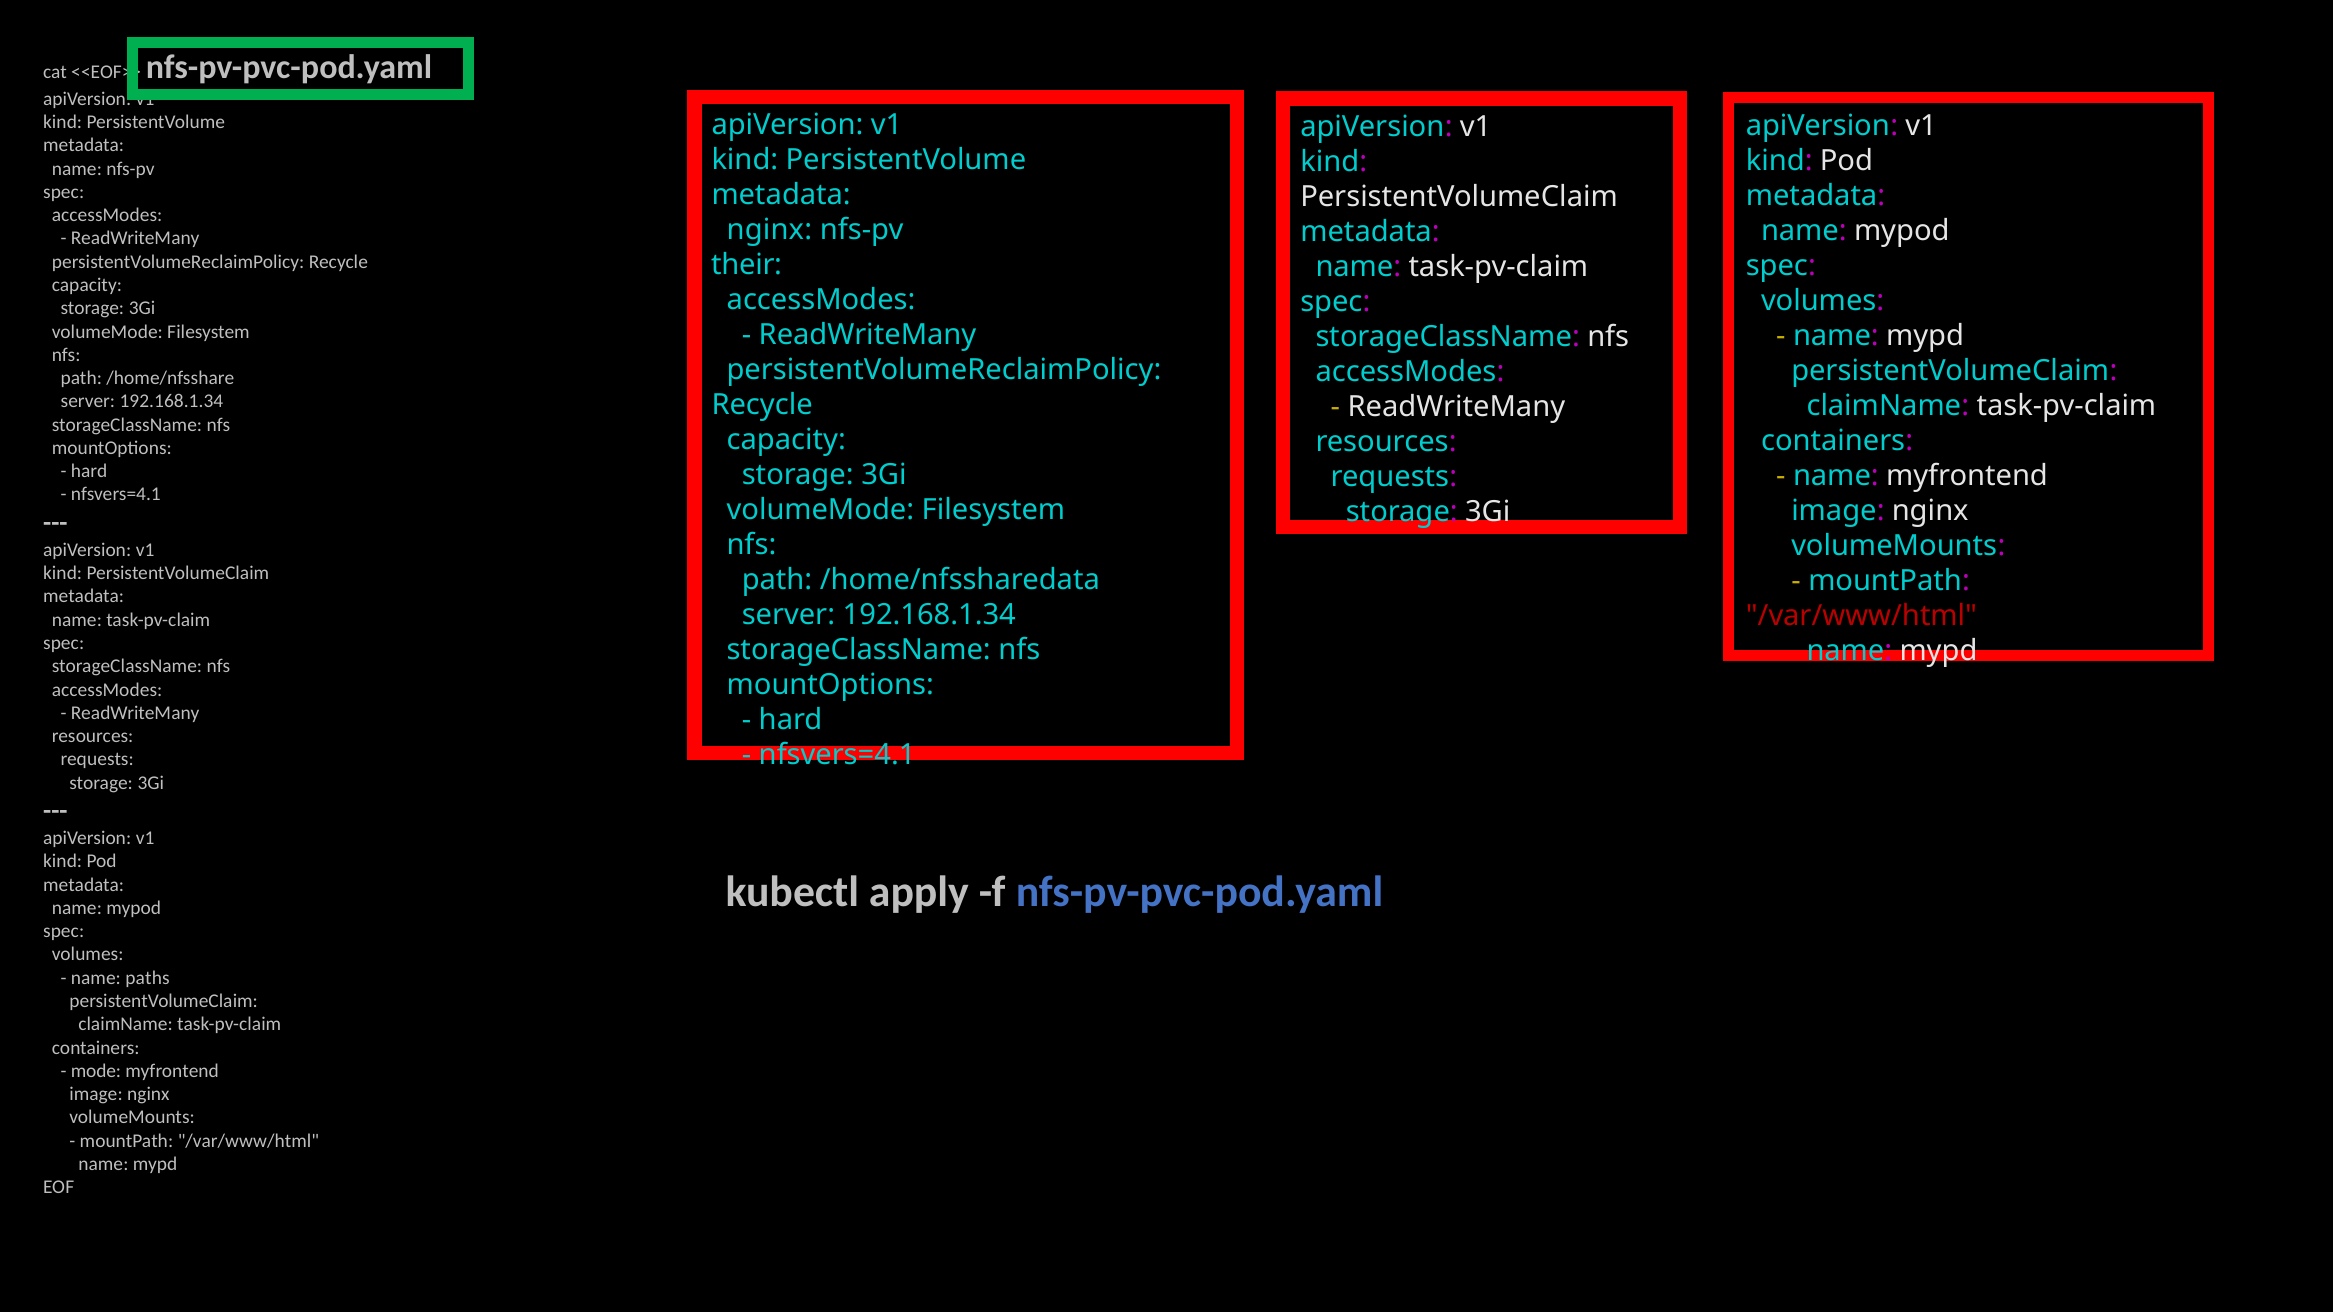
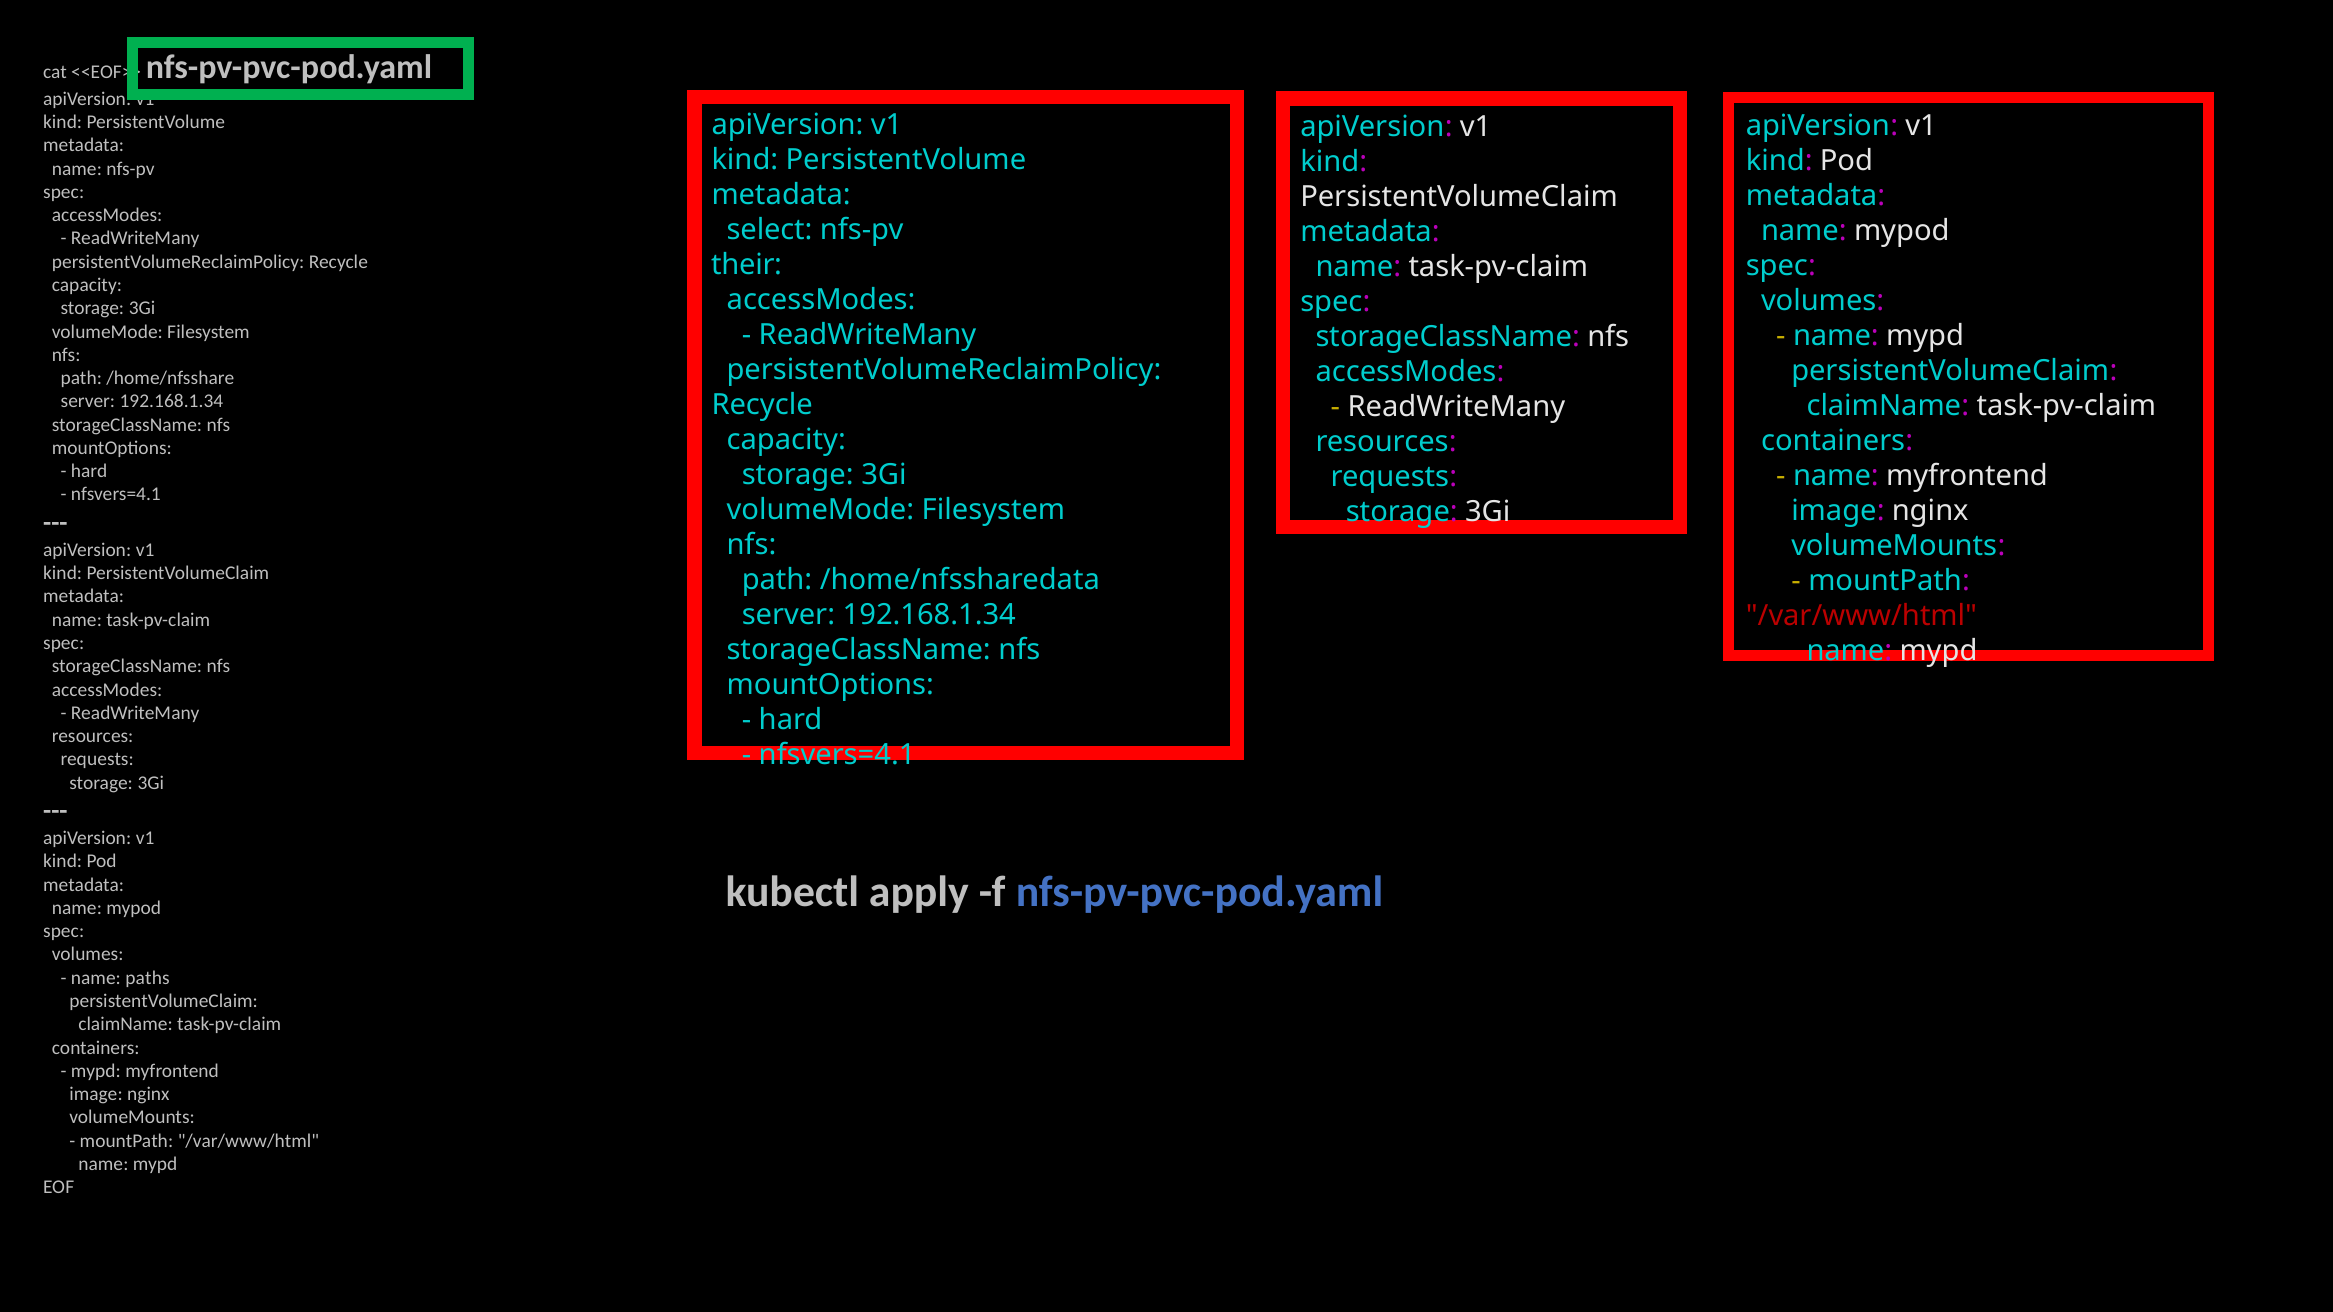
nginx: nginx -> select (770, 230)
mode: mode -> mypd (96, 1071)
